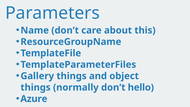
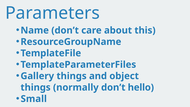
Azure: Azure -> Small (34, 99)
